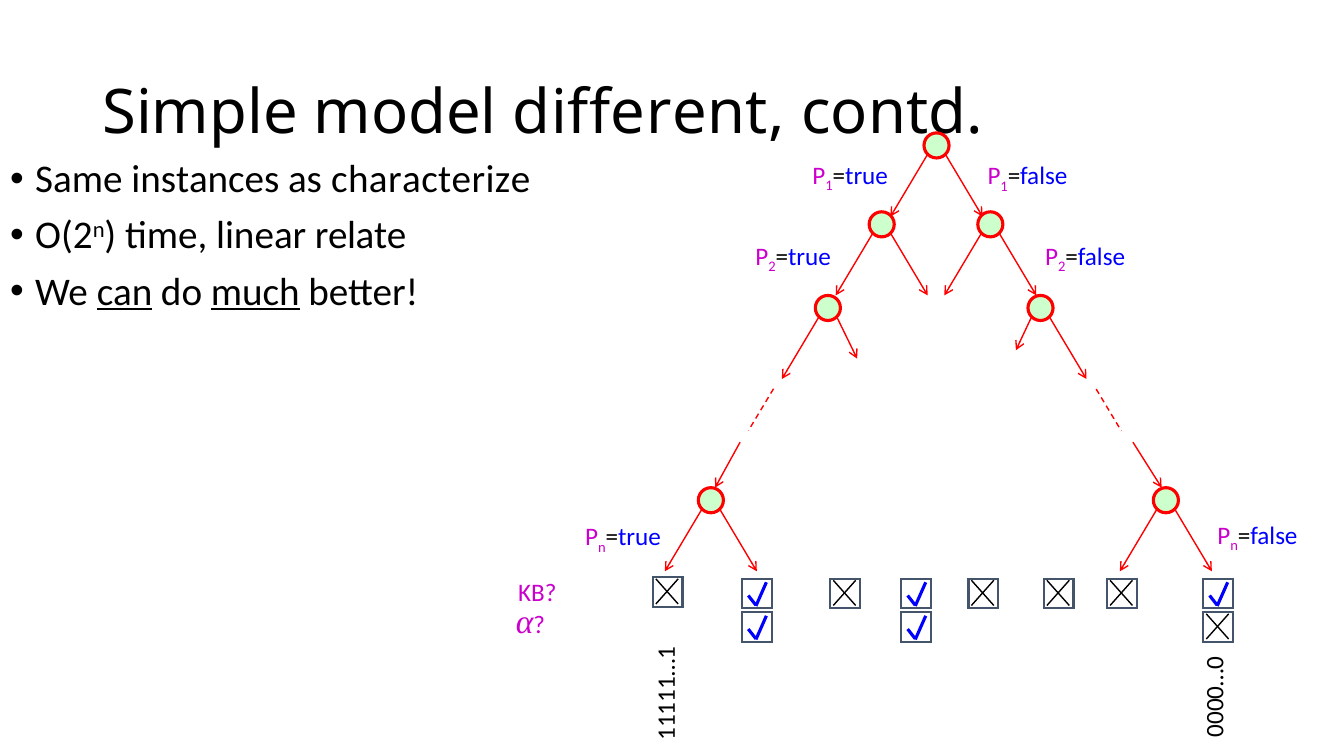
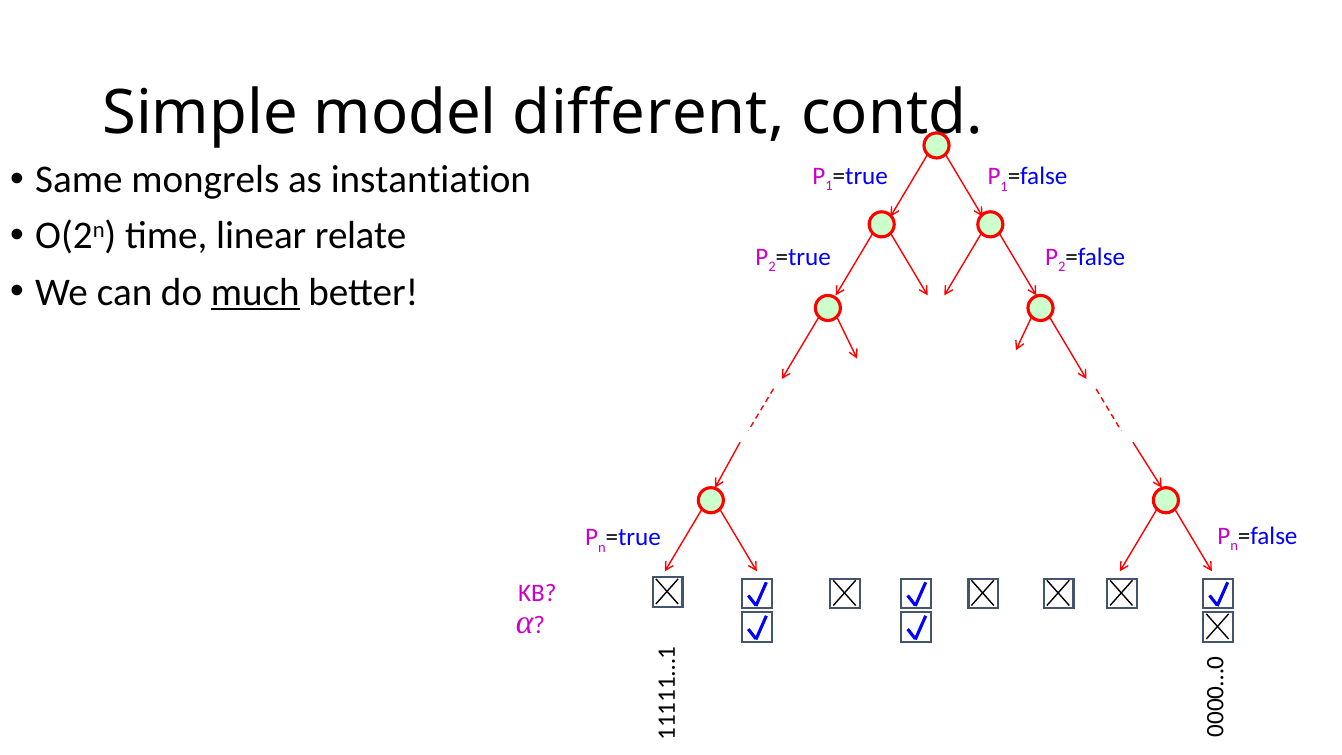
instances: instances -> mongrels (205, 180)
characterize: characterize -> instantiation (431, 180)
can underline: present -> none (125, 292)
